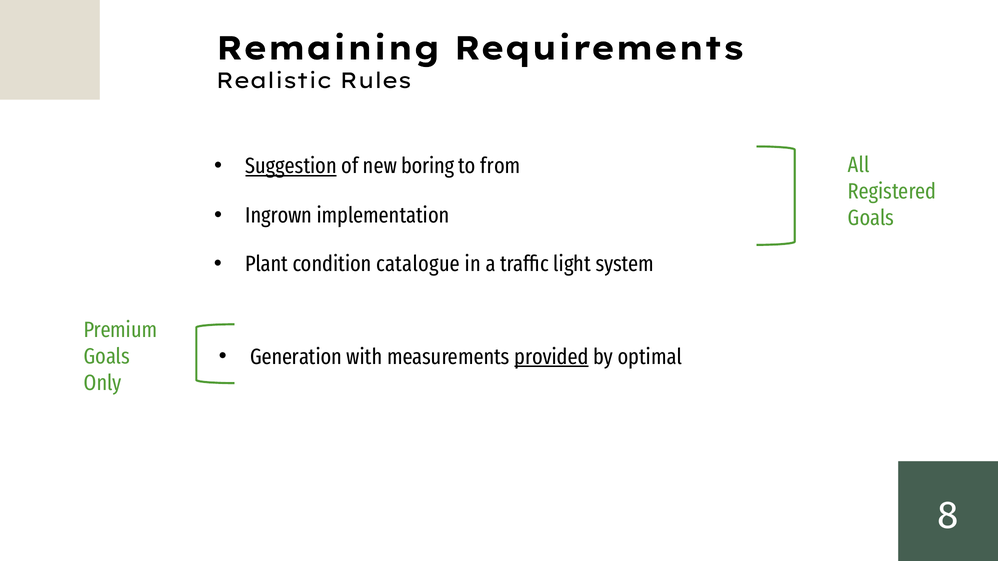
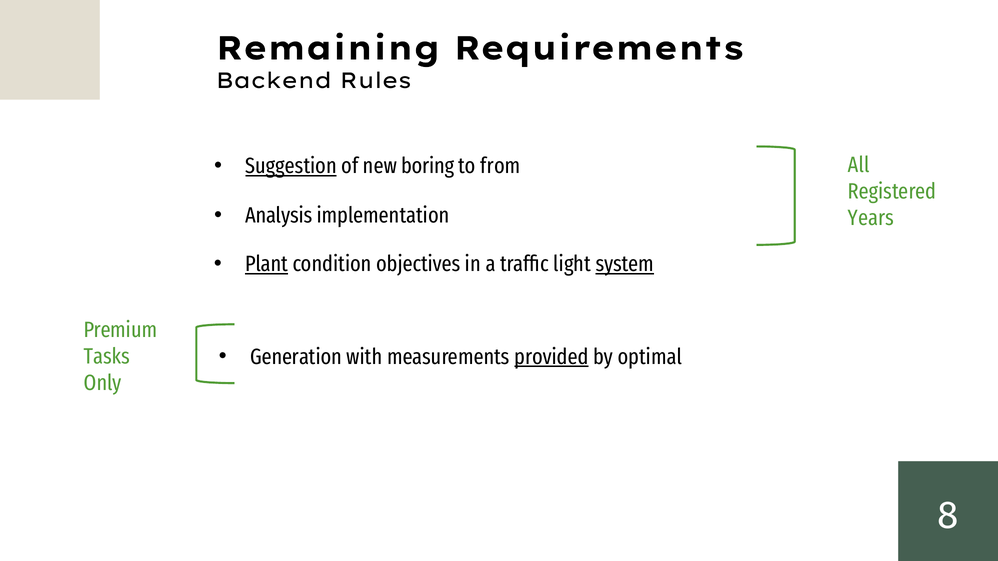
Realistic: Realistic -> Backend (274, 81)
Ingrown: Ingrown -> Analysis (279, 216)
Goals: Goals -> Years (871, 218)
Plant underline: none -> present (267, 264)
catalogue: catalogue -> objectives (418, 264)
system underline: none -> present (625, 264)
Goals: Goals -> Tasks (107, 357)
